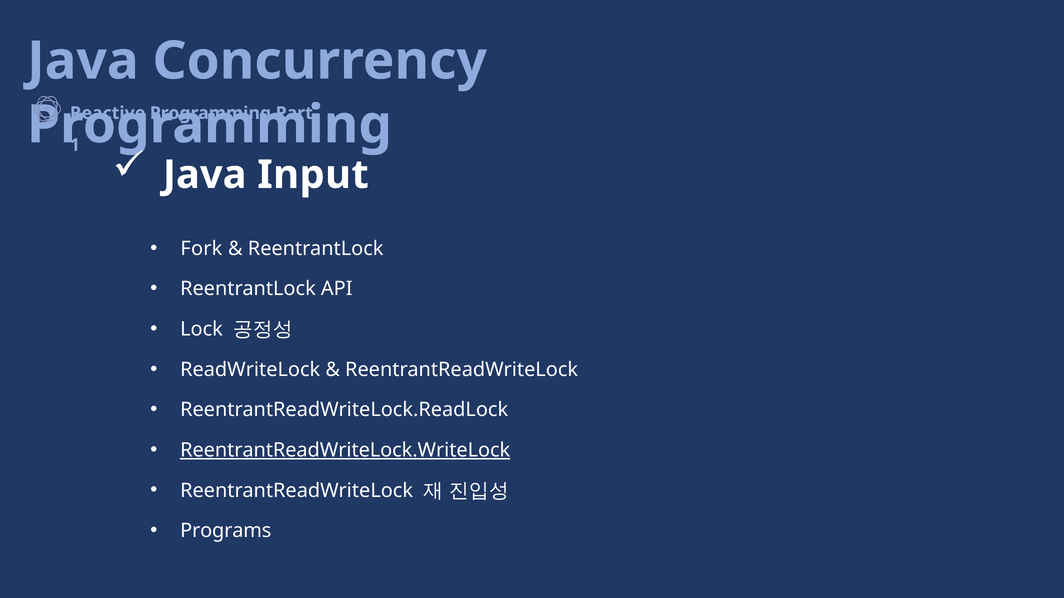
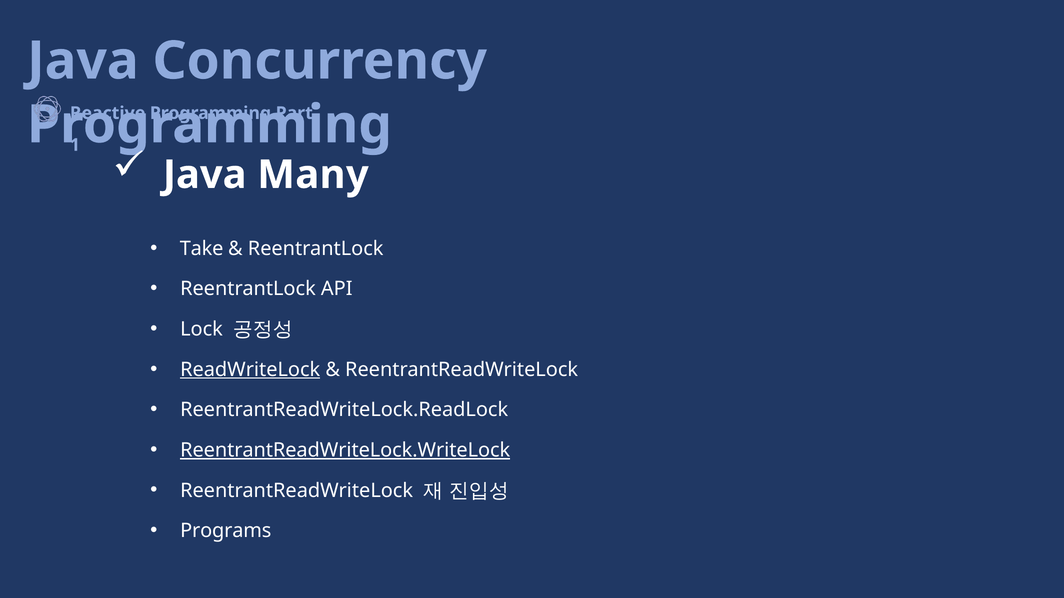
Input: Input -> Many (313, 175)
Fork: Fork -> Take (202, 249)
ReadWriteLock underline: none -> present (250, 370)
